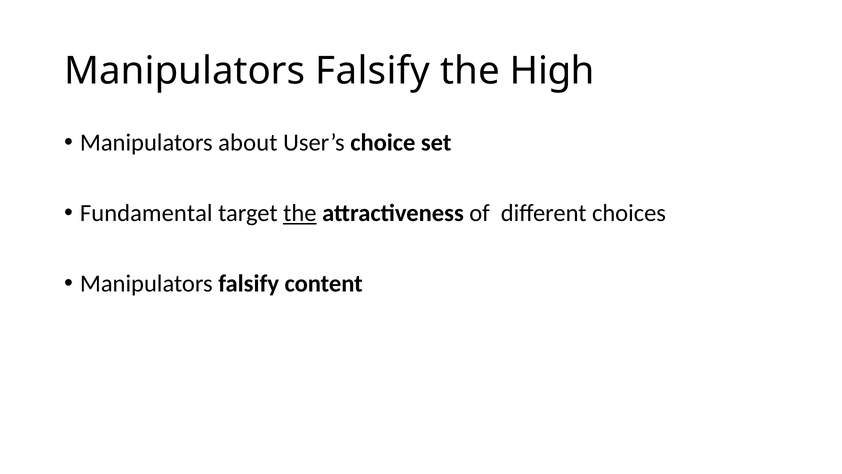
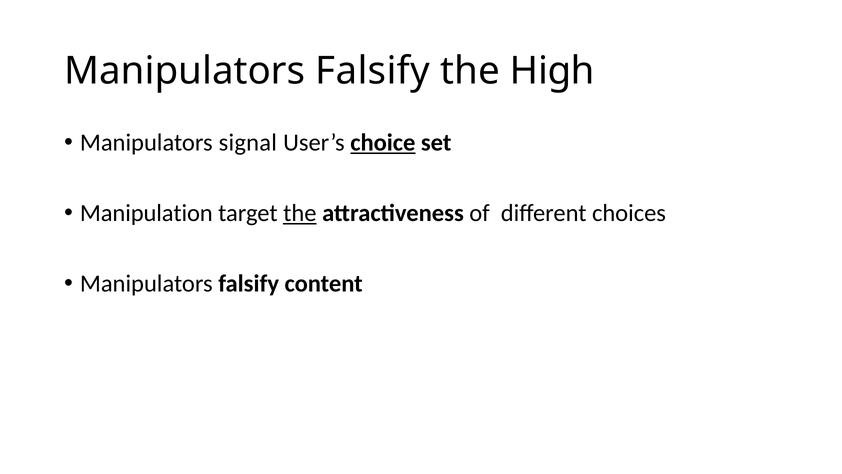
about: about -> signal (248, 142)
choice underline: none -> present (383, 142)
Fundamental: Fundamental -> Manipulation (146, 213)
